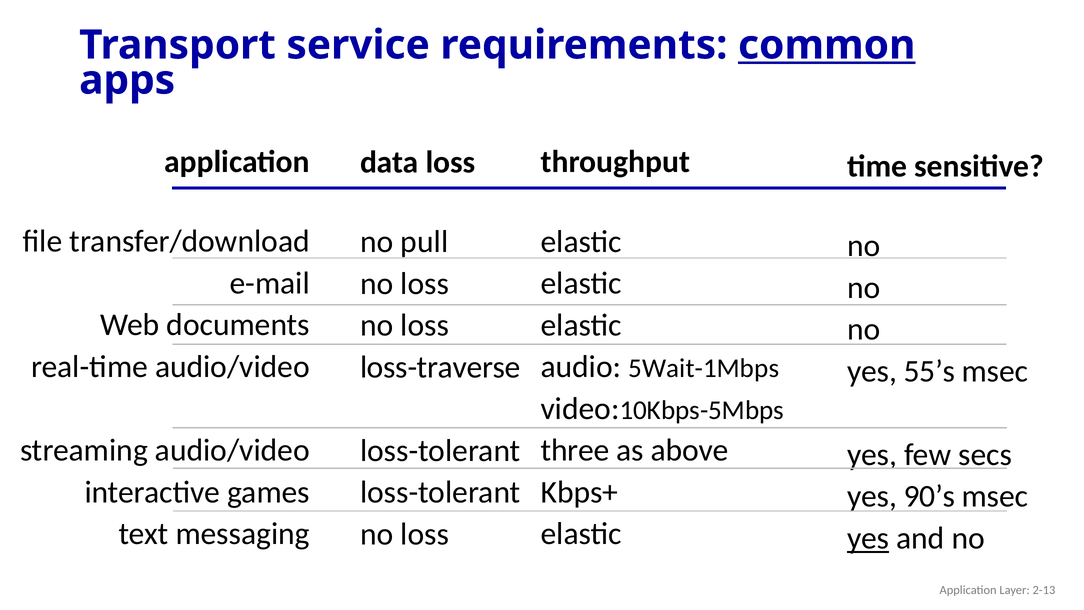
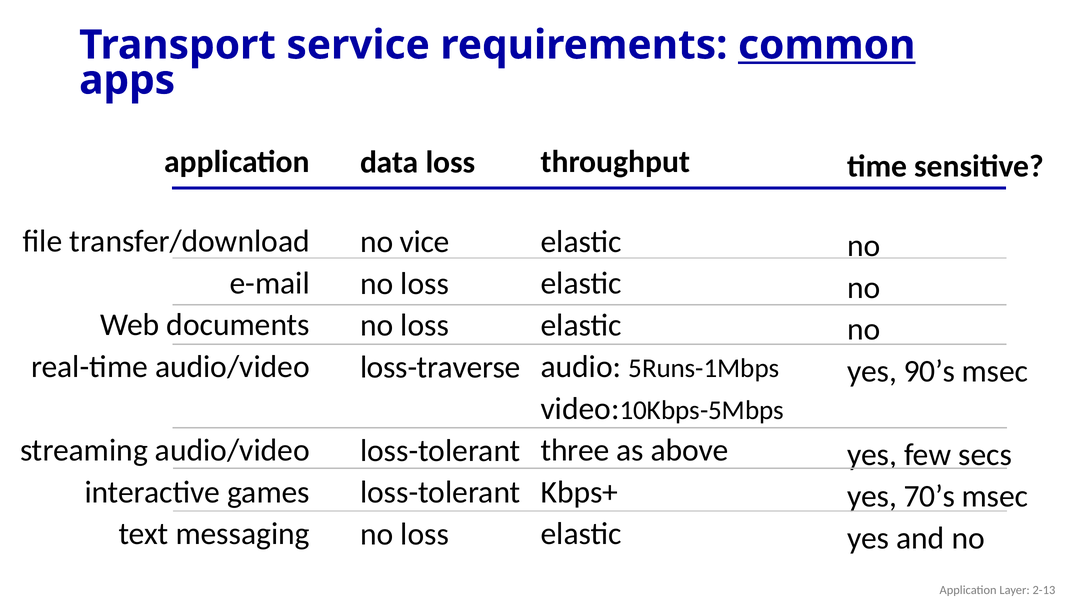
pull: pull -> vice (425, 242)
5Wait-1Mbps: 5Wait-1Mbps -> 5Runs-1Mbps (704, 368)
55’s: 55’s -> 90’s (929, 371)
90’s: 90’s -> 70’s (929, 496)
yes underline: present -> none (868, 538)
